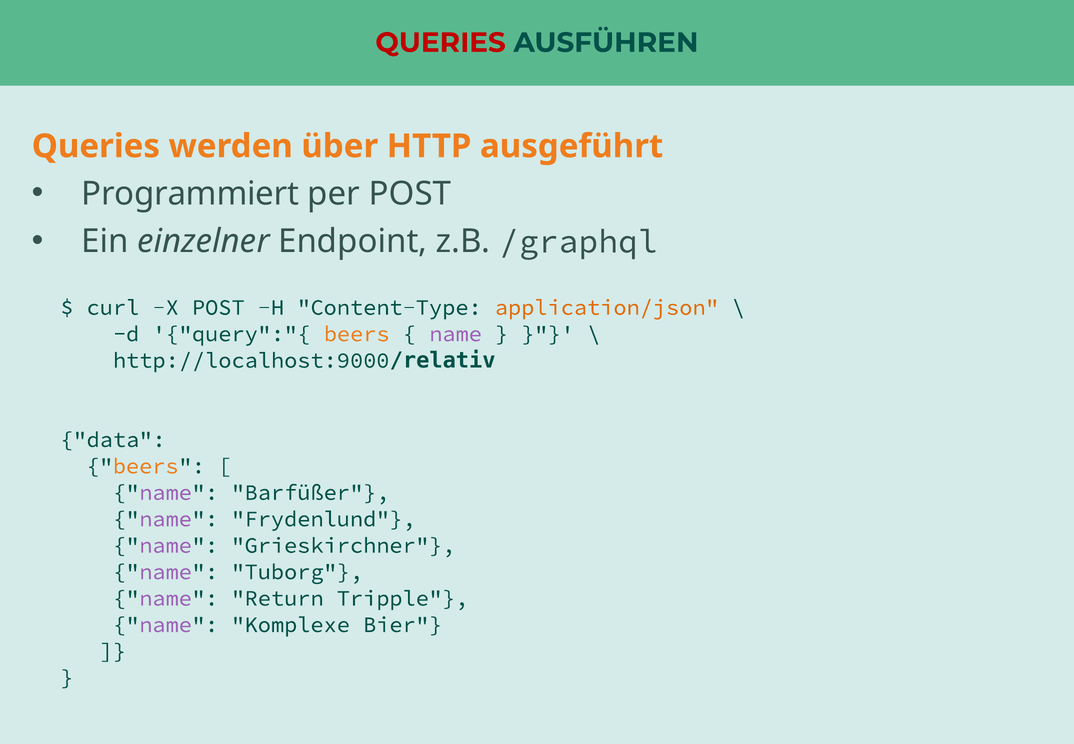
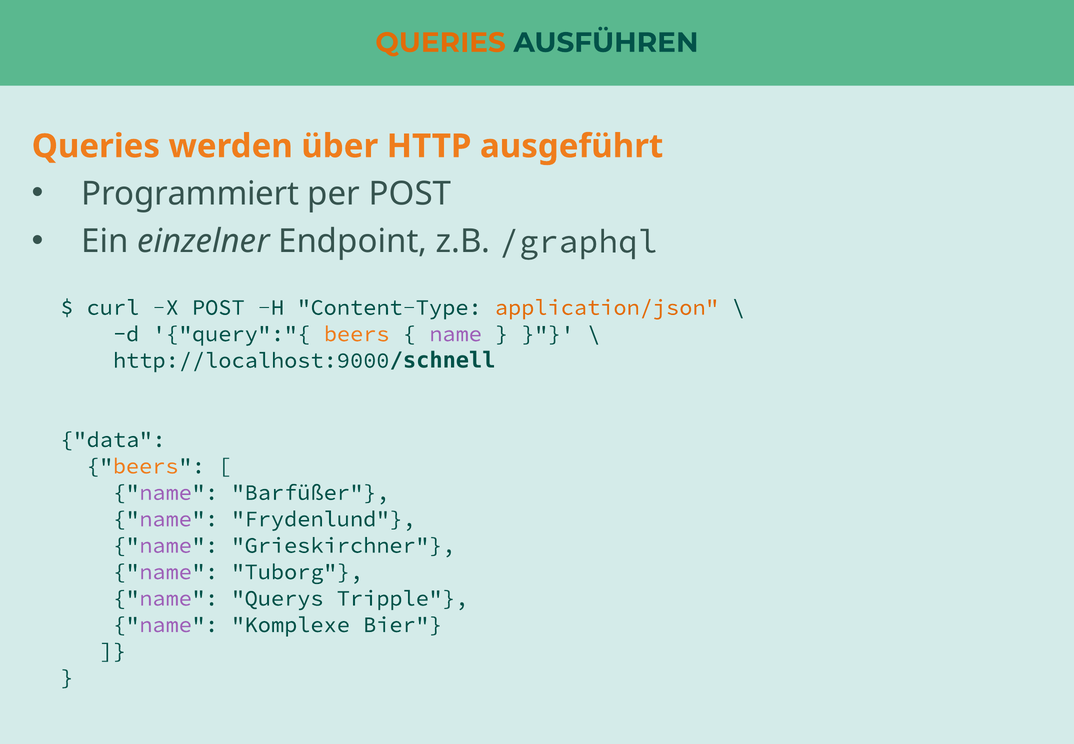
QUERIES colour: red -> orange (441, 43)
/relativ: /relativ -> /schnell (443, 360)
Return: Return -> Querys (278, 598)
